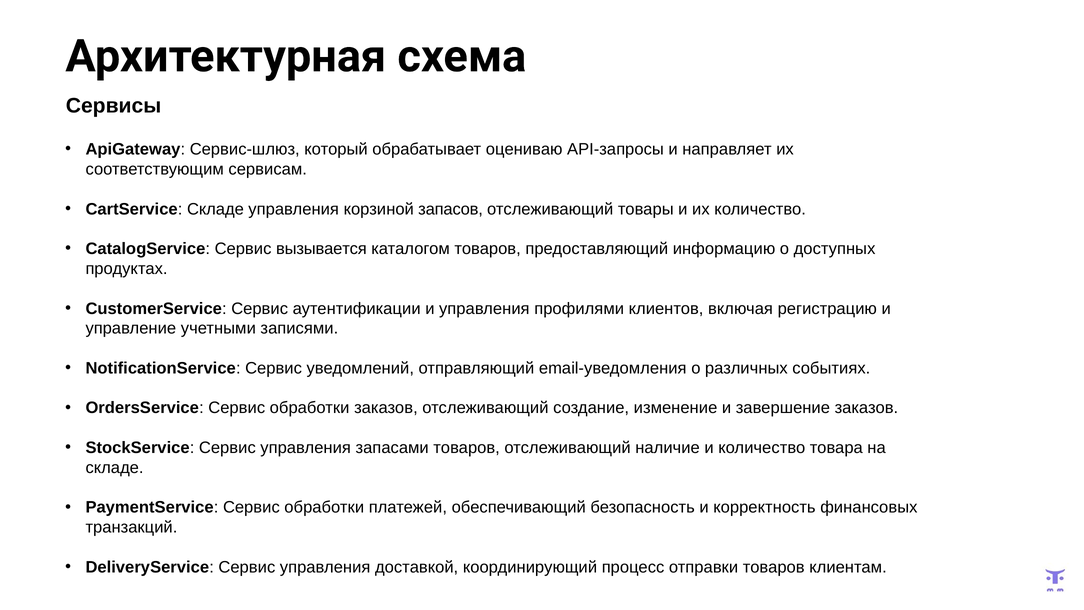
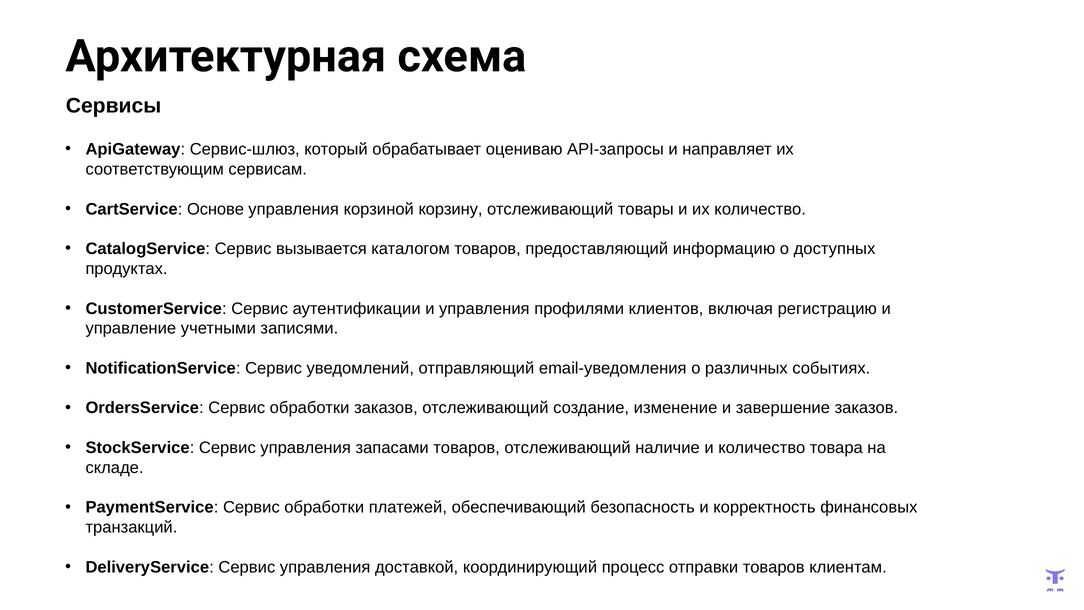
CartService Складе: Складе -> Основе (215, 209)
запасов: запасов -> корзину (451, 209)
